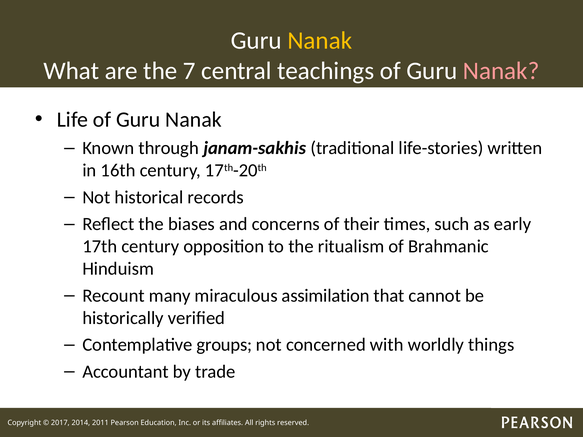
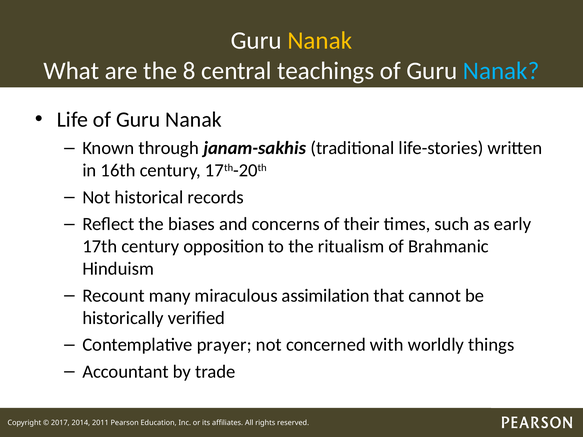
7: 7 -> 8 (189, 71)
Nanak colour: pink -> light blue (501, 71)
groups: groups -> prayer (224, 345)
